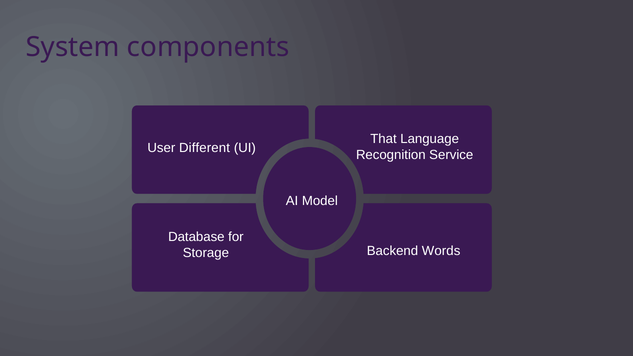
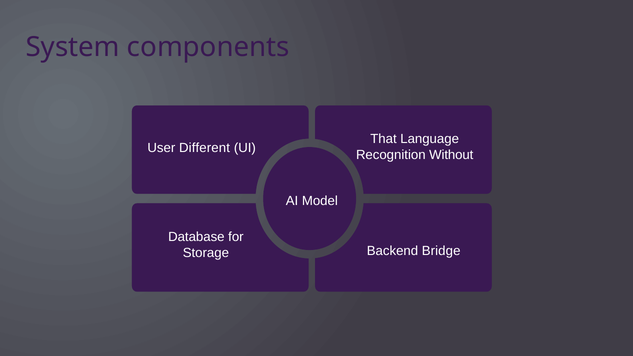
Service: Service -> Without (451, 155)
Words: Words -> Bridge (441, 251)
